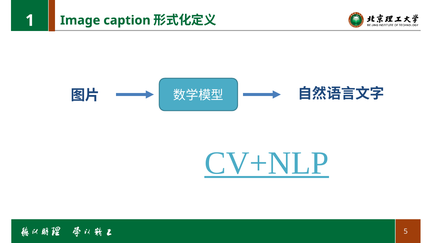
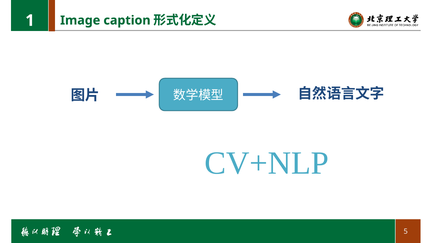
CV+NLP underline: present -> none (267, 163)
